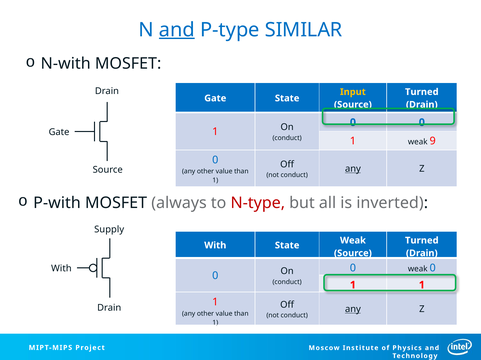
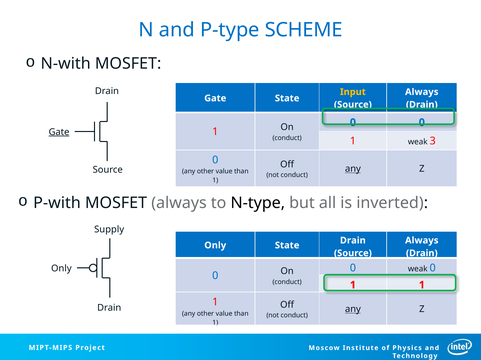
and underline: present -> none (177, 30)
SIMILAR: SIMILAR -> SCHEME (304, 30)
Turned: Turned -> Always (422, 92)
Gate underline: none -> present (59, 132)
weak 9: 9 -> 3 (433, 141)
N-type colour: red -> black (258, 203)
Weak: Weak -> Drain (353, 241)
Turned: Turned -> Always (422, 241)
With: With -> Only (215, 246)
With: With -> Only (61, 269)
